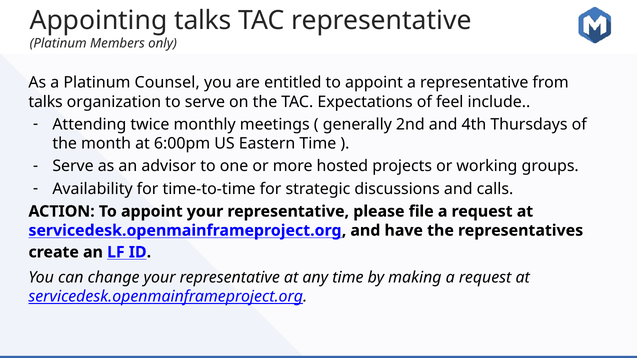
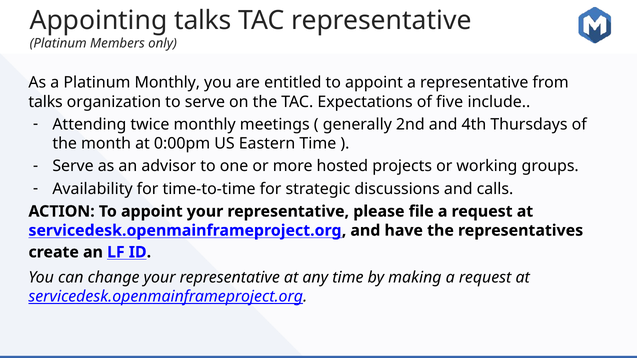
Platinum Counsel: Counsel -> Monthly (167, 83)
feel: feel -> five (450, 102)
6:00pm: 6:00pm -> 0:00pm (182, 144)
